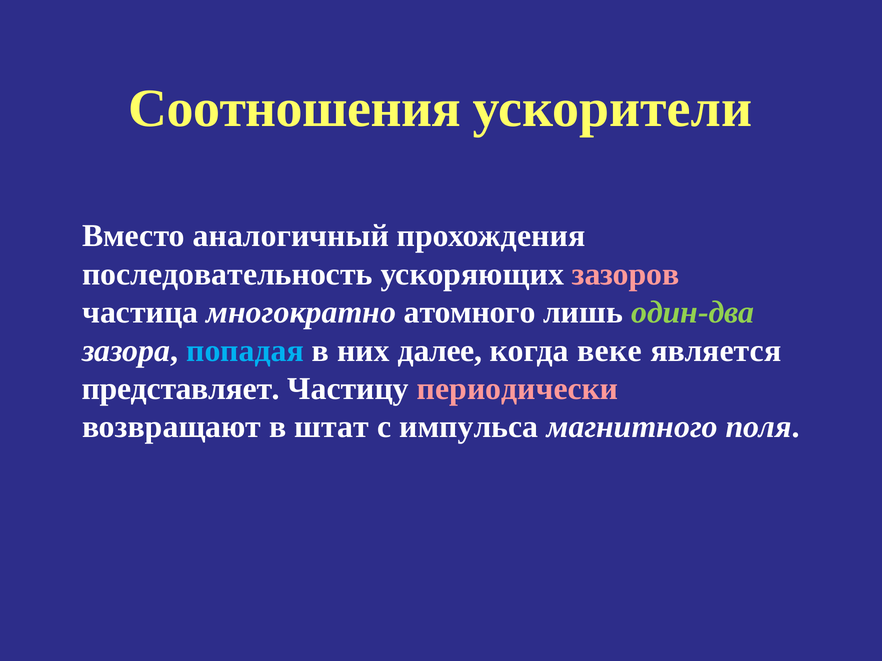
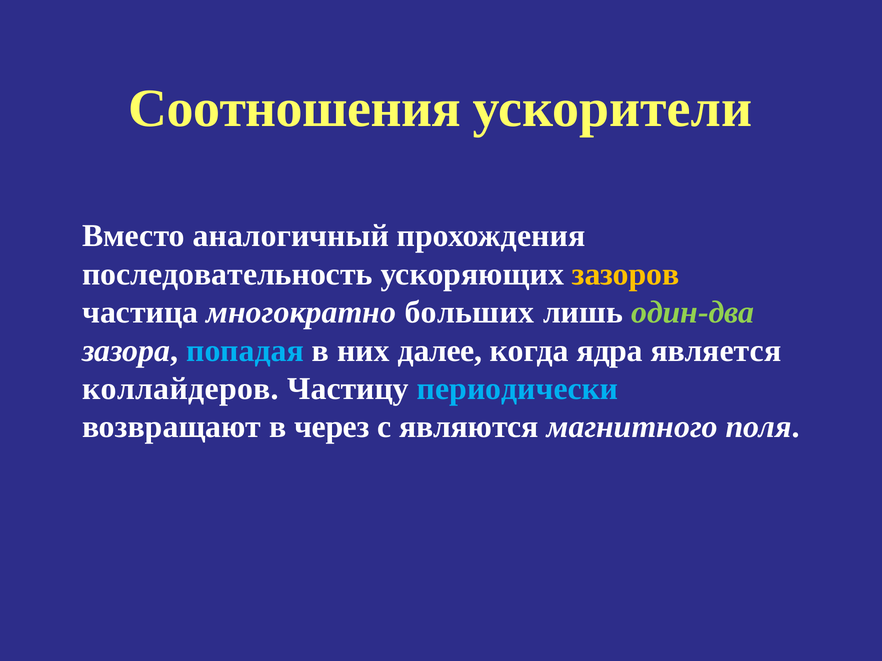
зазоров colour: pink -> yellow (626, 274)
атомного: атомного -> больших (469, 313)
веке: веке -> ядра (610, 351)
представляет: представляет -> коллайдеров (180, 389)
периодически colour: pink -> light blue (518, 389)
штат: штат -> через (332, 427)
импульса: импульса -> являются (469, 427)
